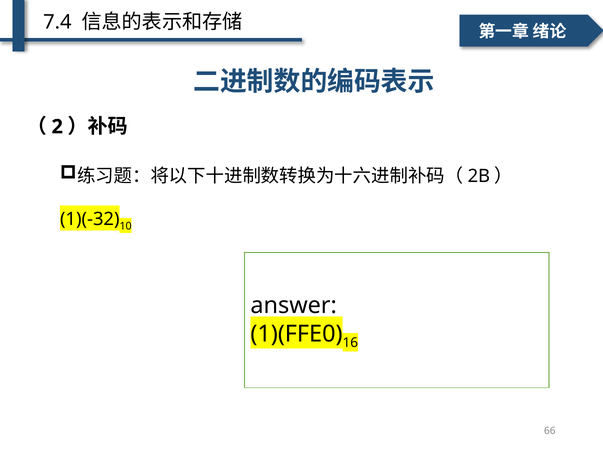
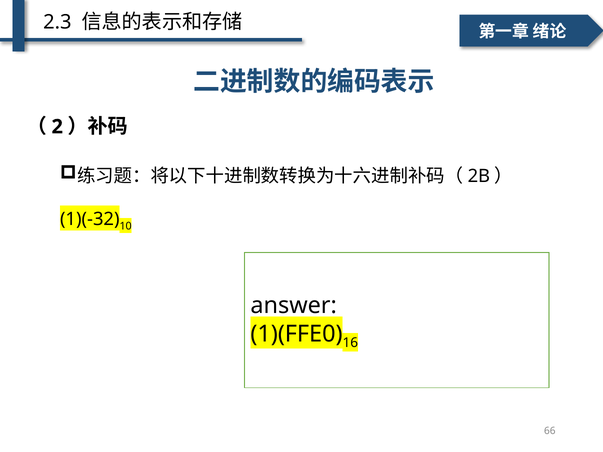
7.4: 7.4 -> 2.3 (57, 22)
